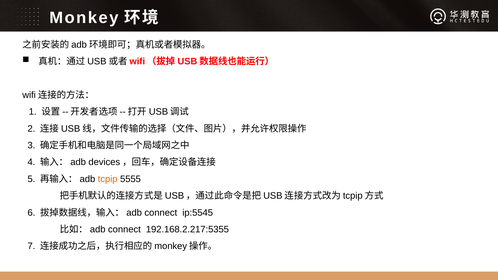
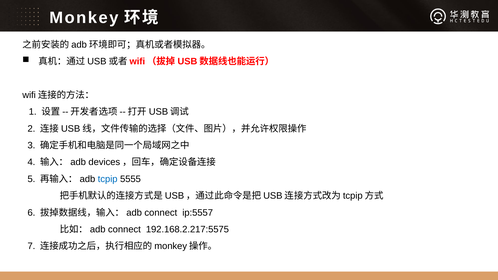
tcpip colour: orange -> blue (108, 179)
ip:5545: ip:5545 -> ip:5557 (198, 213)
192.168.2.217:5355: 192.168.2.217:5355 -> 192.168.2.217:5575 (187, 230)
